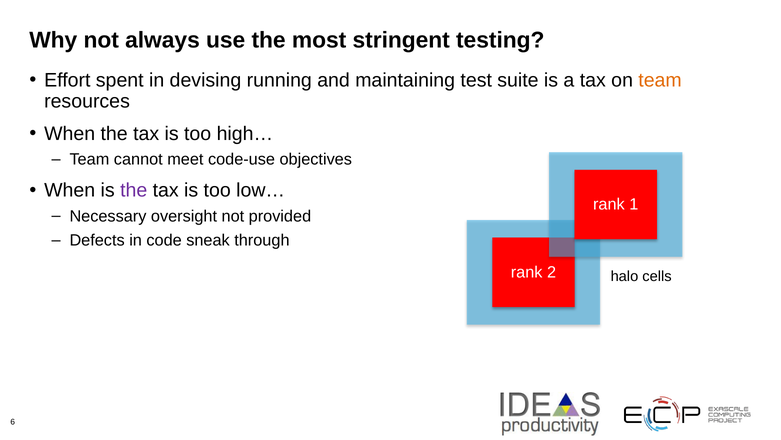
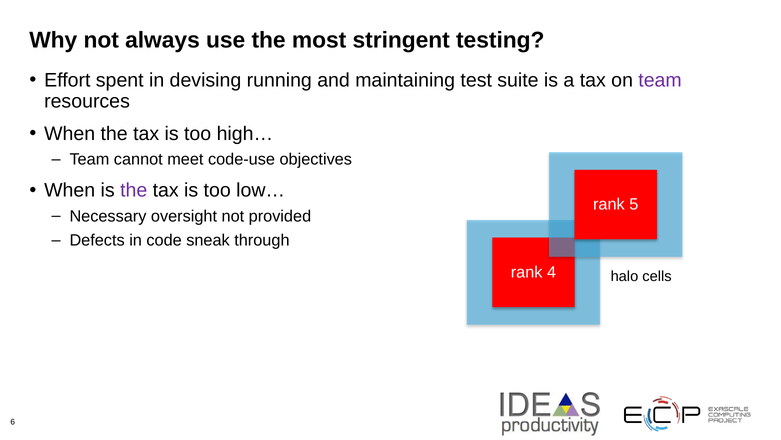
team colour: orange -> purple (660, 80)
1: 1 -> 5 (634, 204)
2: 2 -> 4 (552, 272)
